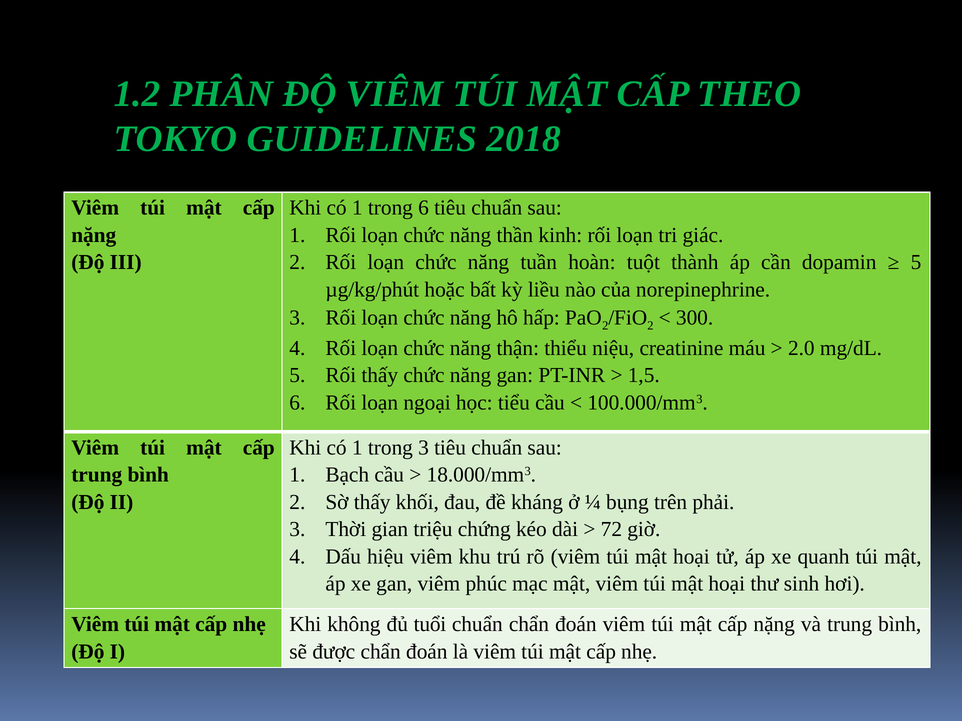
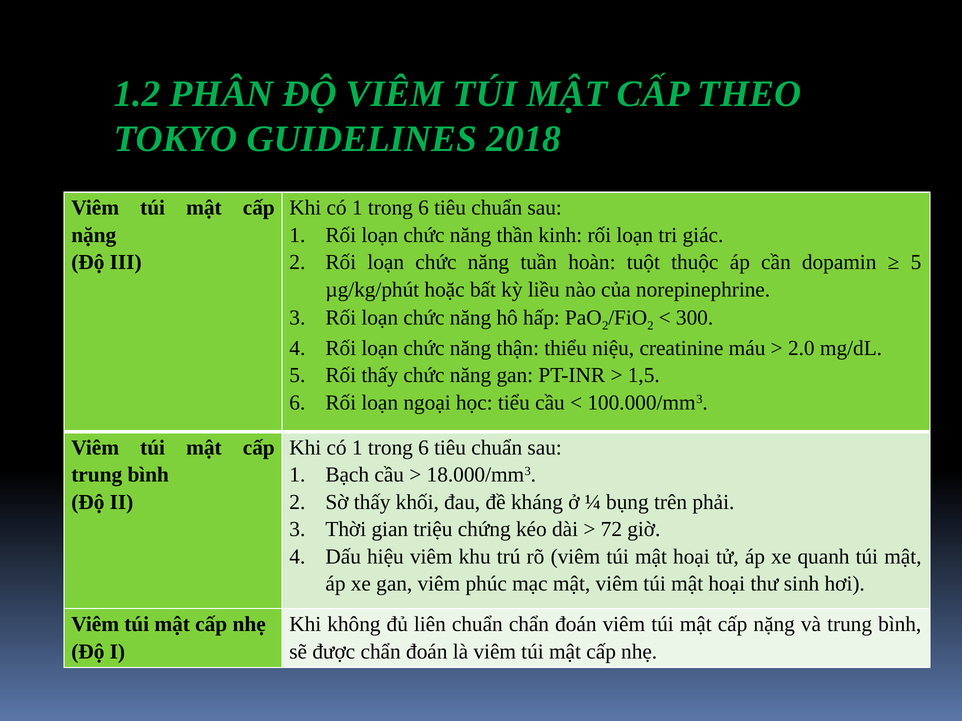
thành: thành -> thuộc (695, 263)
3: 3 -> 6 (424, 448)
tuổi: tuổi -> liên (430, 625)
